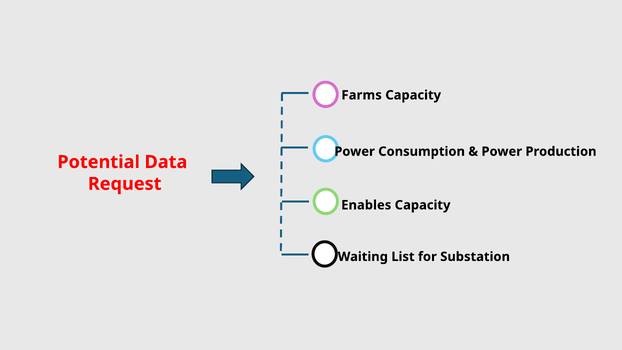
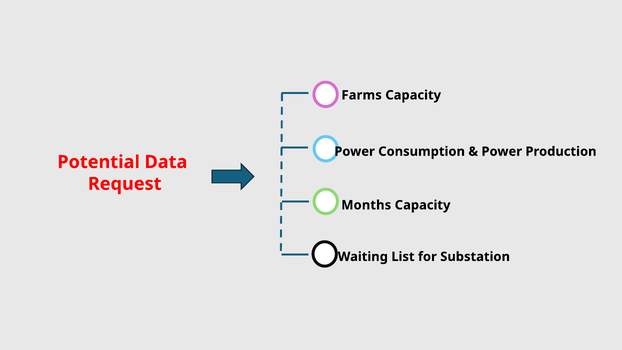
Enables: Enables -> Months (366, 205)
